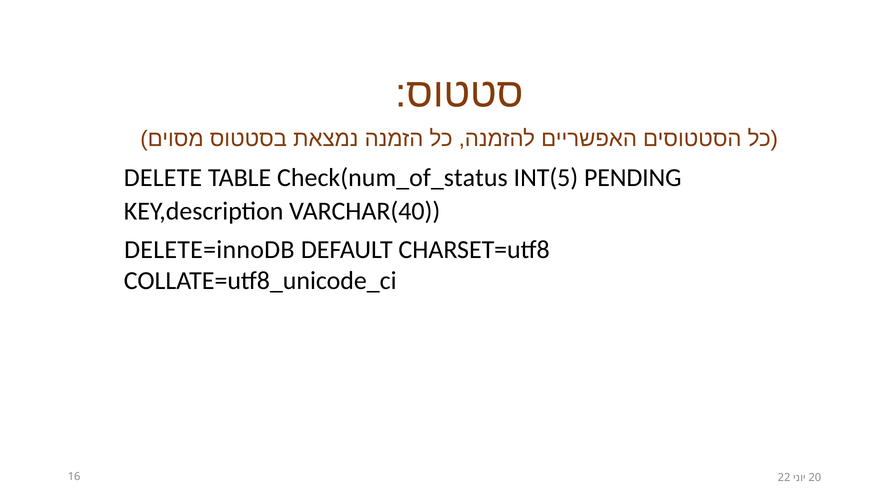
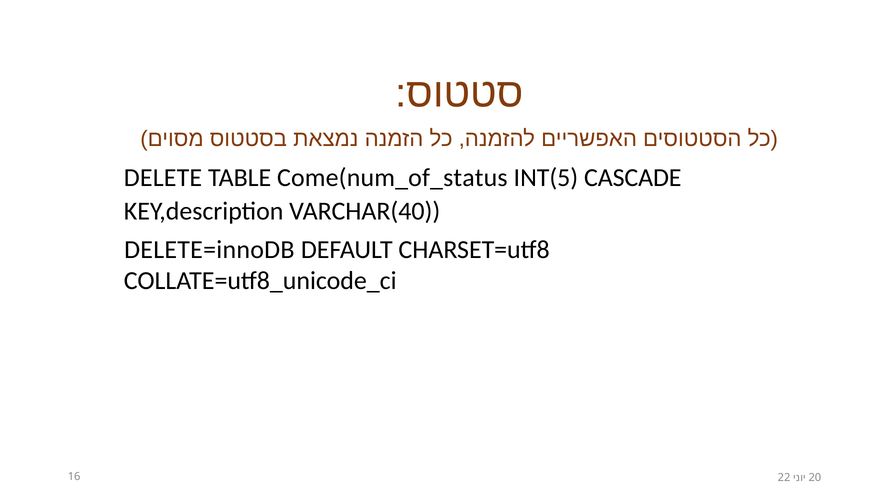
Check(num_of_status: Check(num_of_status -> Come(num_of_status (392, 178)
PENDING: PENDING -> CASCADE (633, 178)
